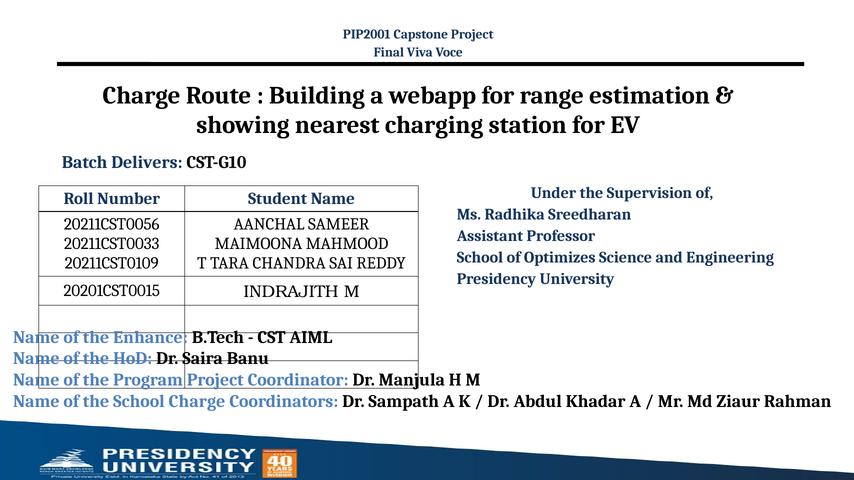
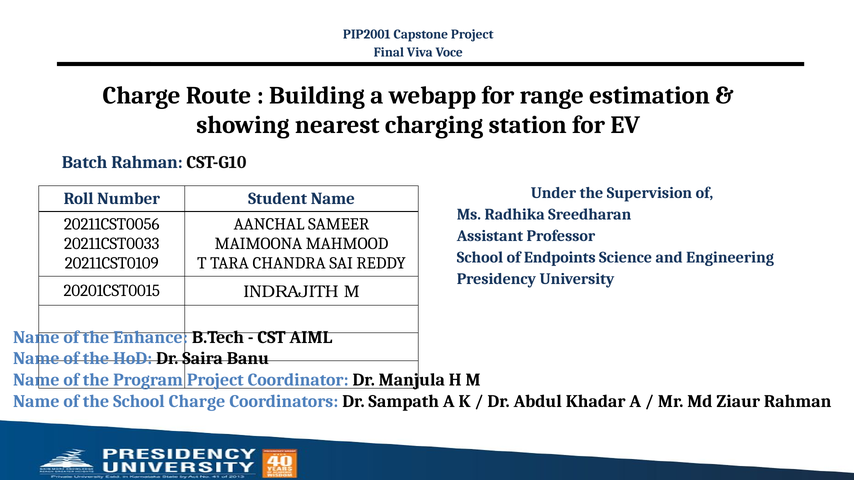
Batch Delivers: Delivers -> Rahman (147, 162)
Optimizes: Optimizes -> Endpoints (560, 258)
